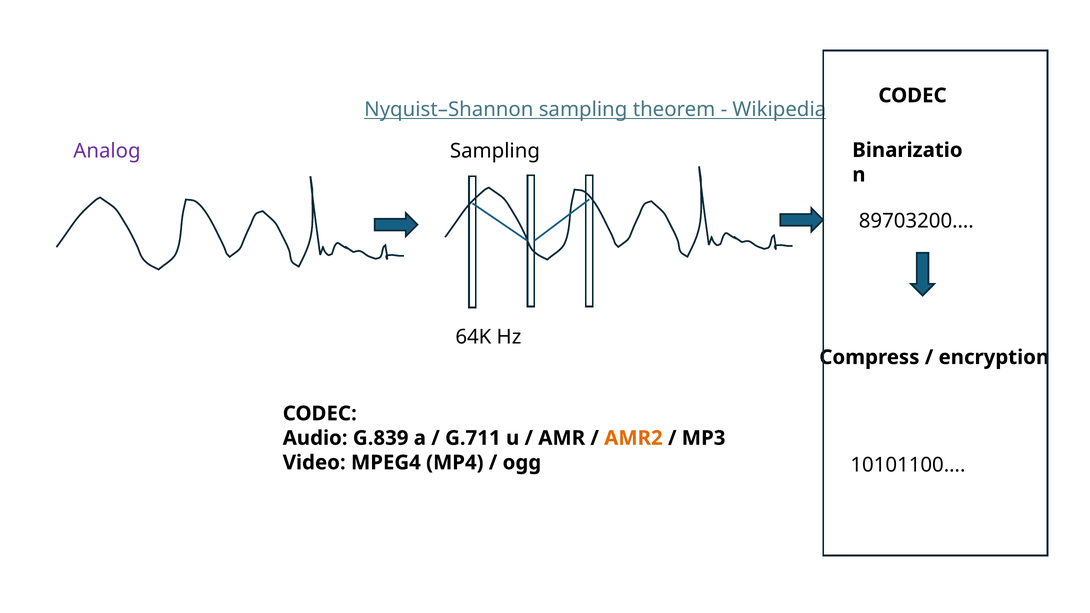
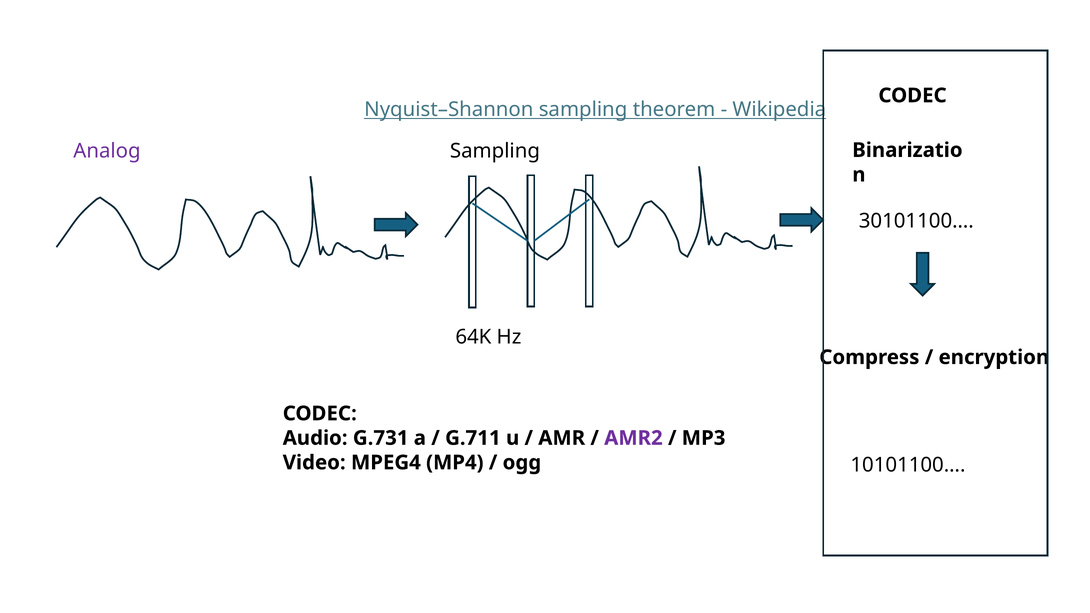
89703200…: 89703200… -> 30101100… (916, 221)
G.839: G.839 -> G.731 (381, 438)
AMR2 colour: orange -> purple (633, 438)
